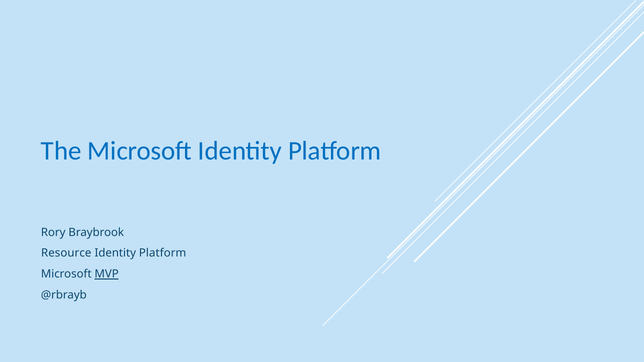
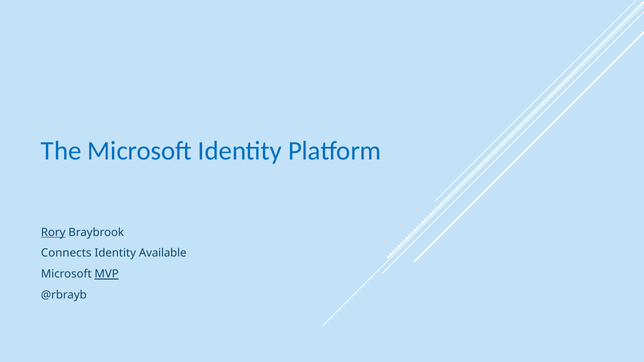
Rory underline: none -> present (53, 232)
Resource: Resource -> Connects (66, 253)
Platform: Platform -> Available (163, 253)
